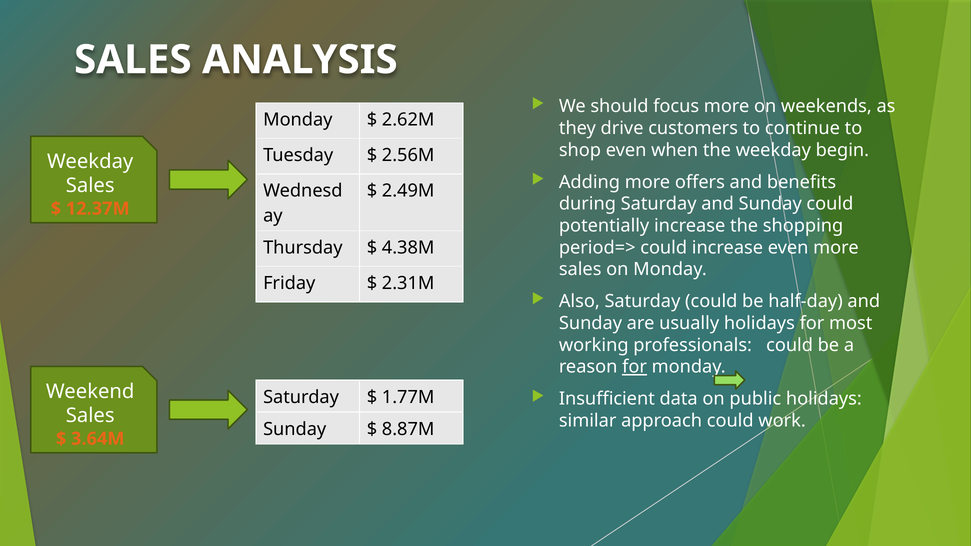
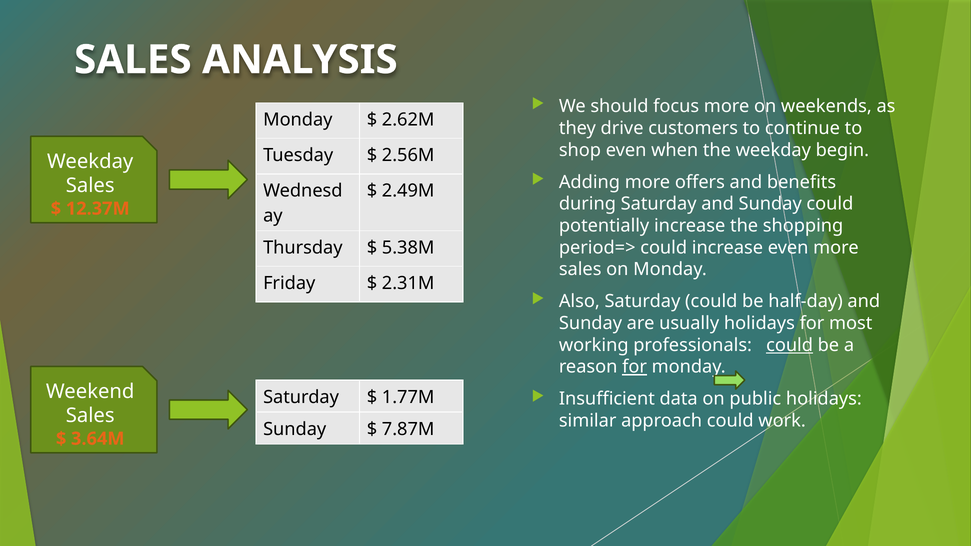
4.38M: 4.38M -> 5.38M (408, 248)
could underline: none -> present (790, 345)
8.87M: 8.87M -> 7.87M (408, 429)
